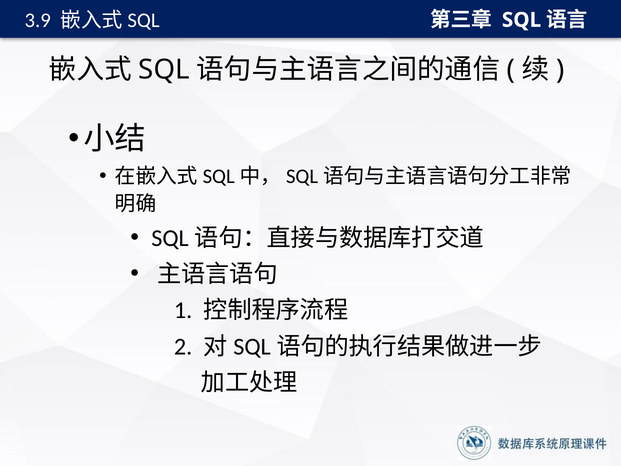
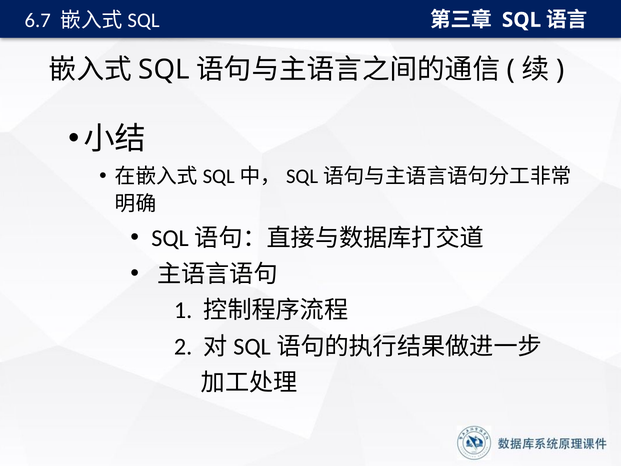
3.9: 3.9 -> 6.7 (38, 20)
